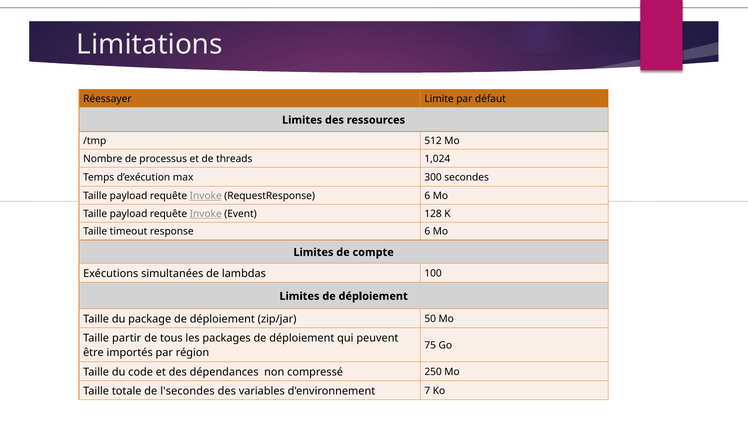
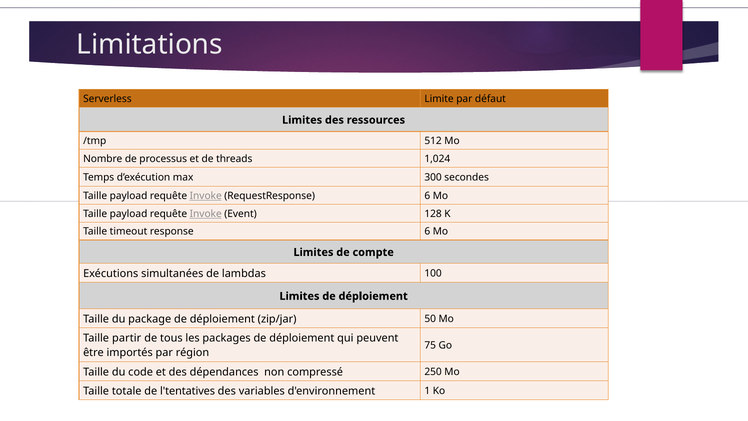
Réessayer: Réessayer -> Serverless (107, 99)
l'secondes: l'secondes -> l'tentatives (188, 391)
7: 7 -> 1 (427, 391)
